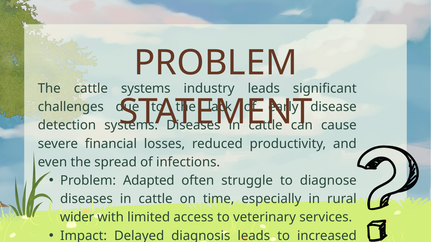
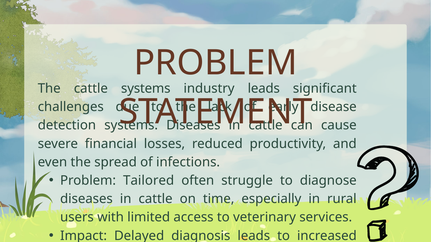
Adapted: Adapted -> Tailored (149, 181)
wider: wider -> users (77, 218)
